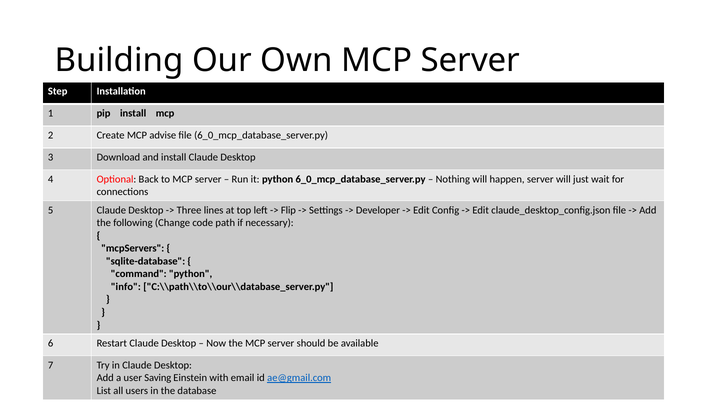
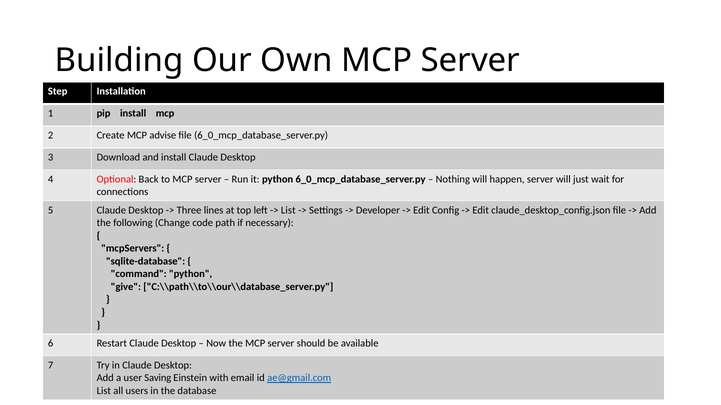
Flip: Flip -> List (288, 210)
info: info -> give (126, 287)
